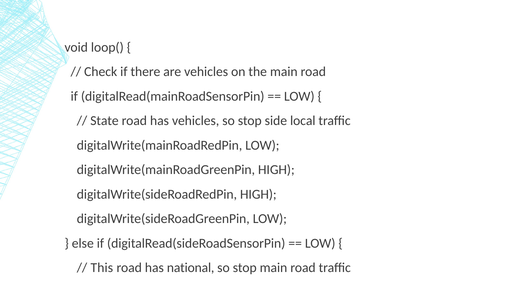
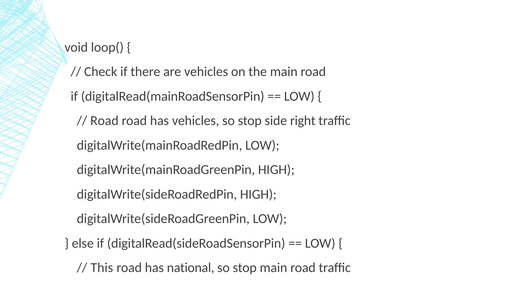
State: State -> Road (104, 121)
local: local -> right (303, 121)
